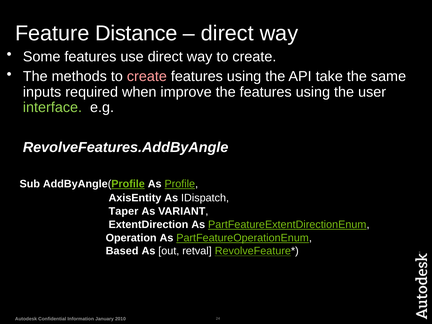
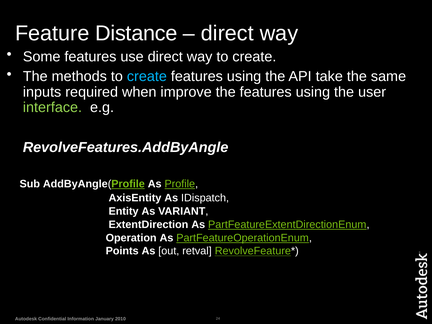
create colour: pink -> light blue (147, 76)
Taper: Taper -> Entity (124, 211)
Based: Based -> Points (122, 251)
